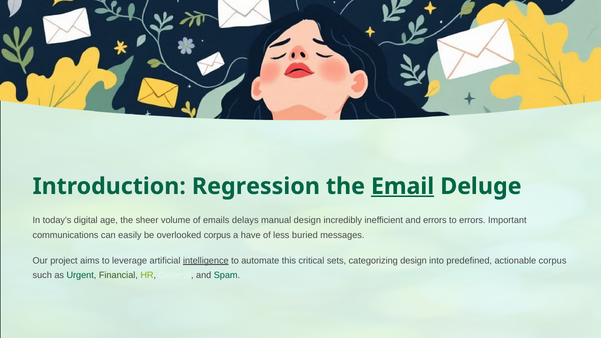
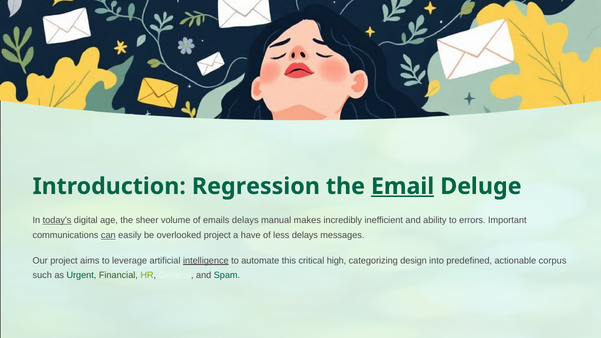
today's underline: none -> present (57, 220)
manual design: design -> makes (307, 220)
and errors: errors -> ability (435, 220)
can underline: none -> present (108, 235)
overlooked corpus: corpus -> project (217, 235)
less buried: buried -> delays (305, 235)
sets: sets -> high (337, 261)
